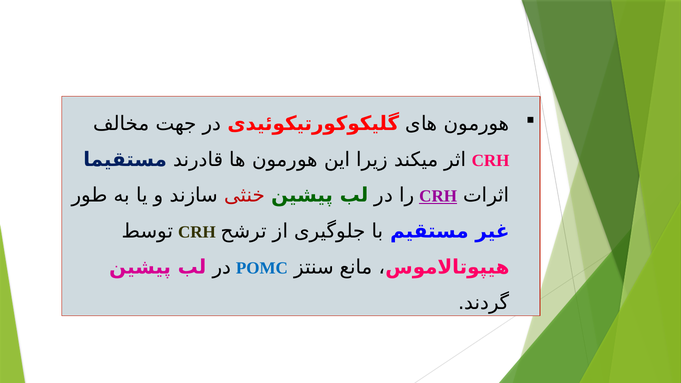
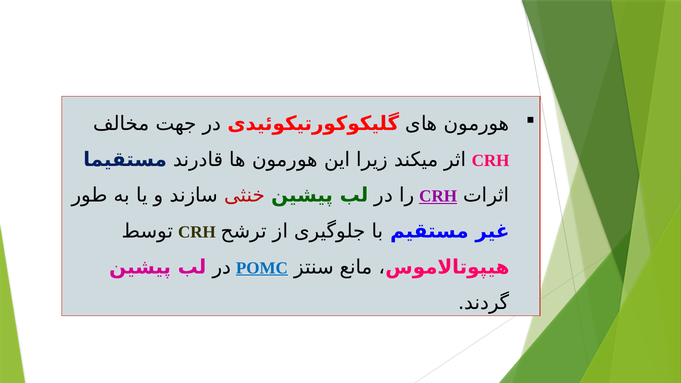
POMC underline: none -> present (262, 268)
